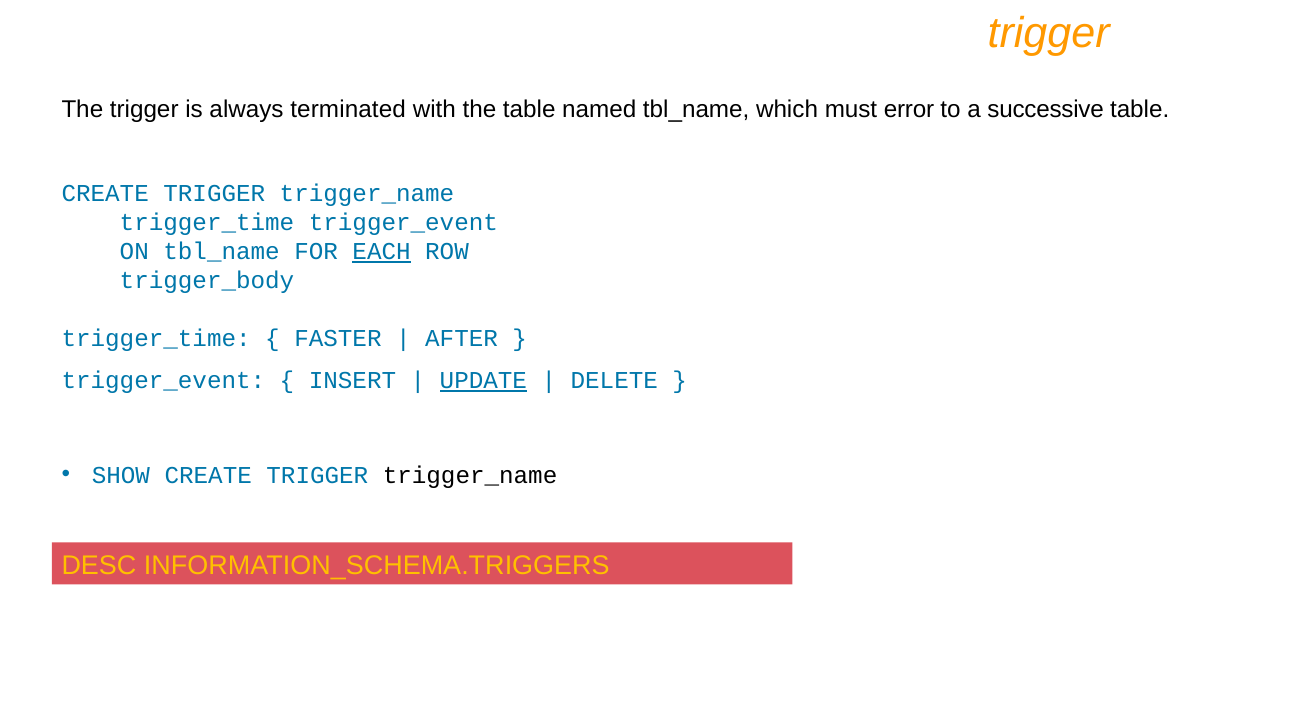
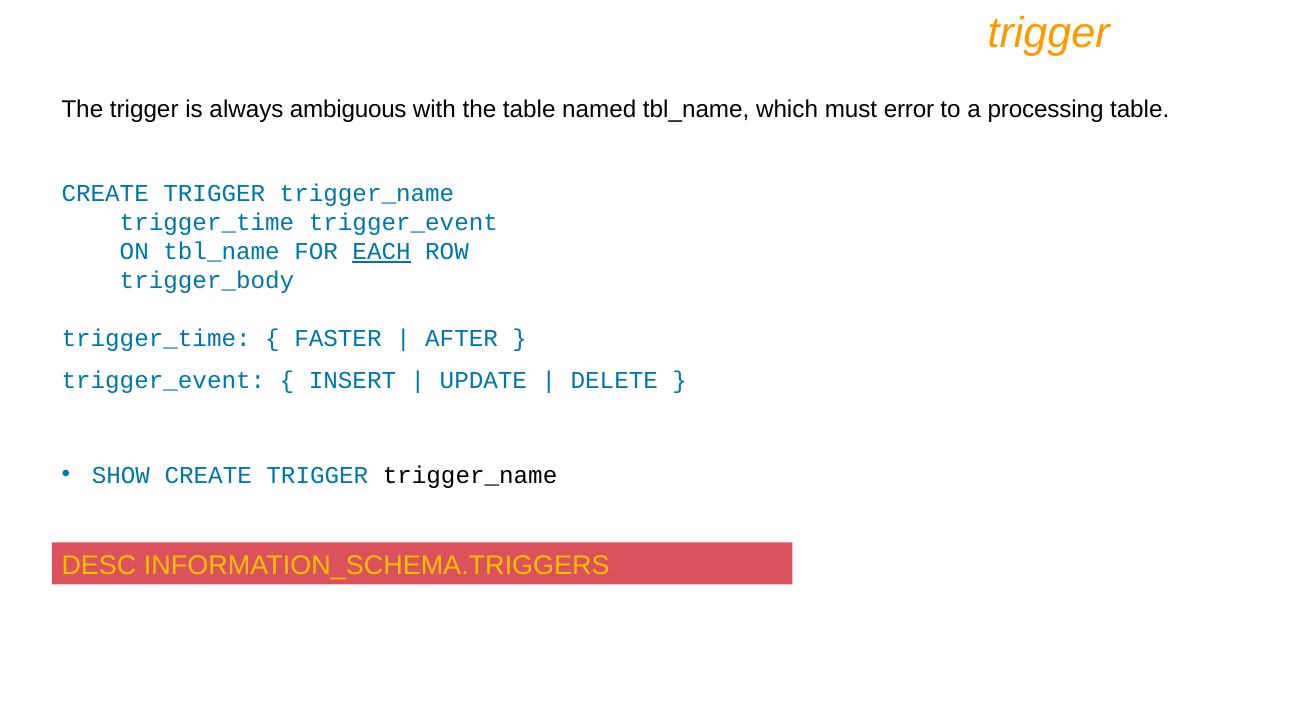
terminated: terminated -> ambiguous (348, 110)
successive: successive -> processing (1046, 110)
UPDATE underline: present -> none (483, 381)
